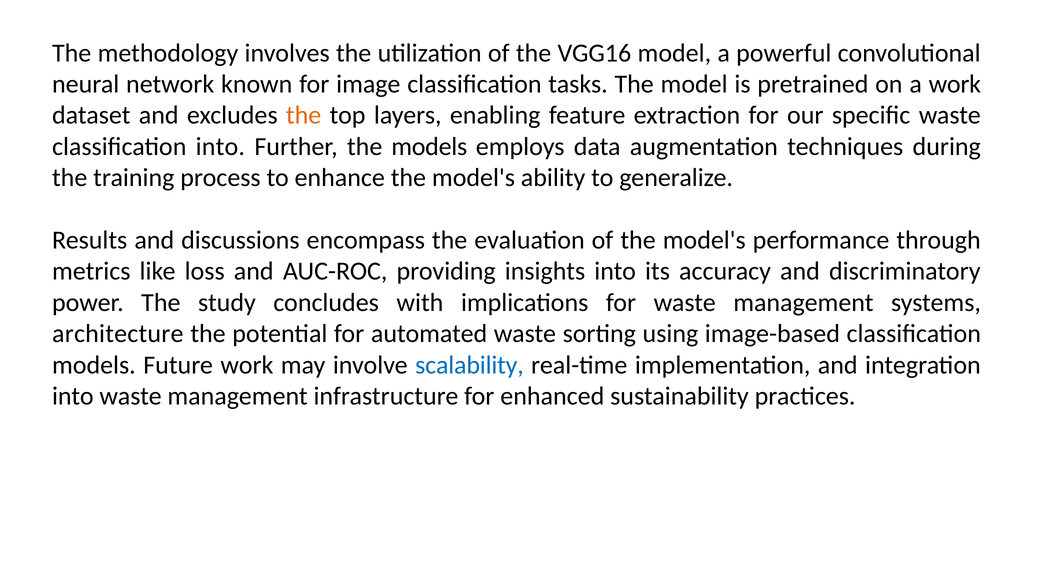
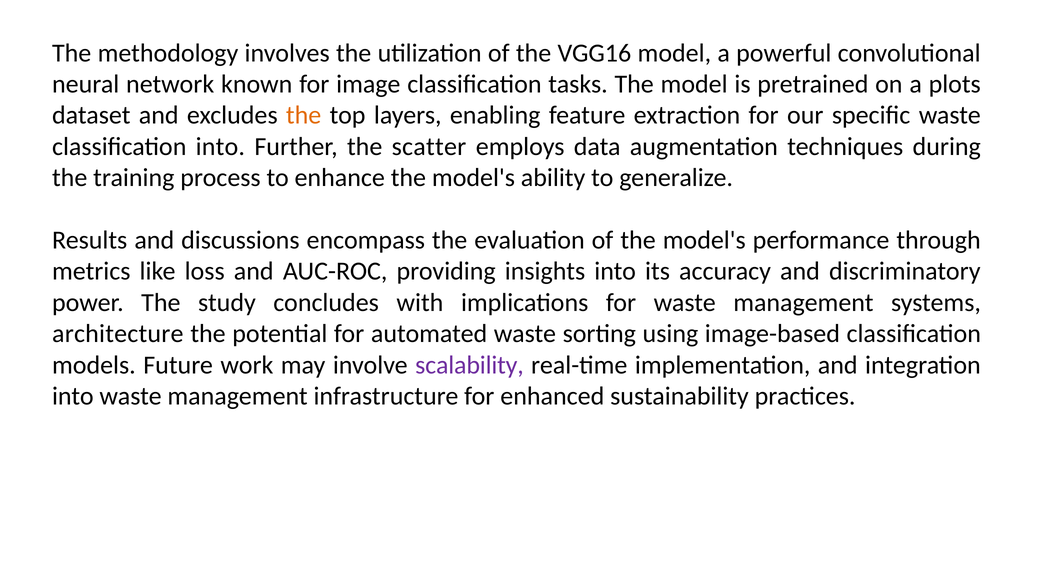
a work: work -> plots (955, 84)
the models: models -> scatter (429, 147)
scalability colour: blue -> purple (470, 365)
